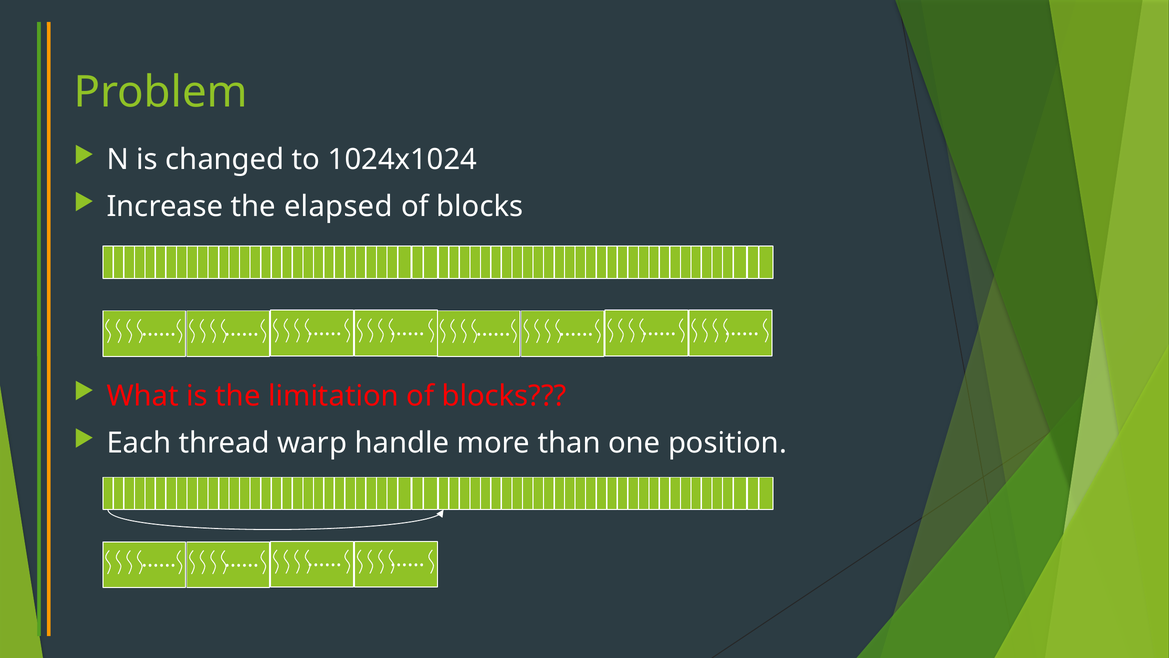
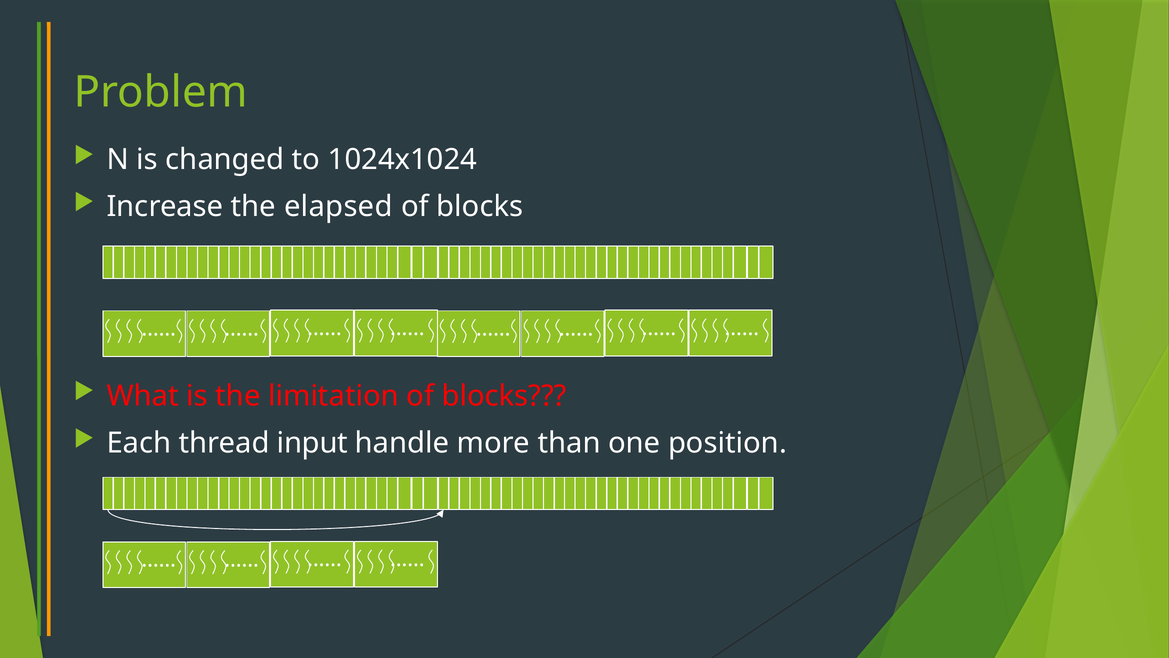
warp: warp -> input (312, 443)
